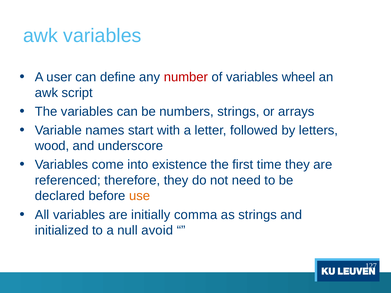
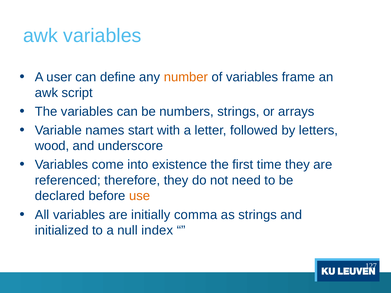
number colour: red -> orange (186, 77)
wheel: wheel -> frame (299, 77)
avoid: avoid -> index (157, 231)
